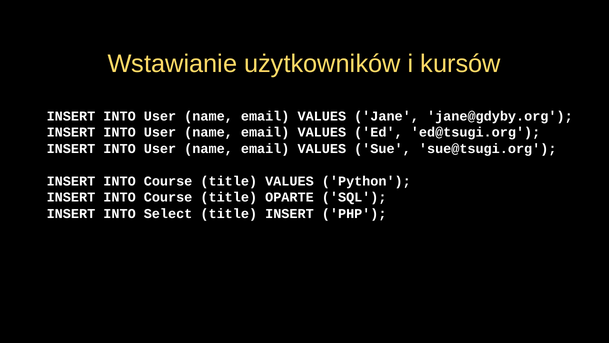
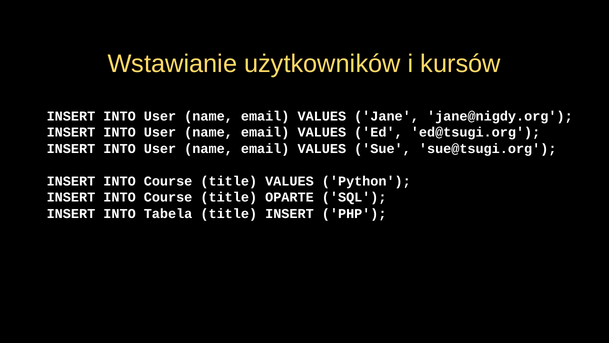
jane@gdyby.org: jane@gdyby.org -> jane@nigdy.org (500, 116)
Select: Select -> Tabela (168, 214)
